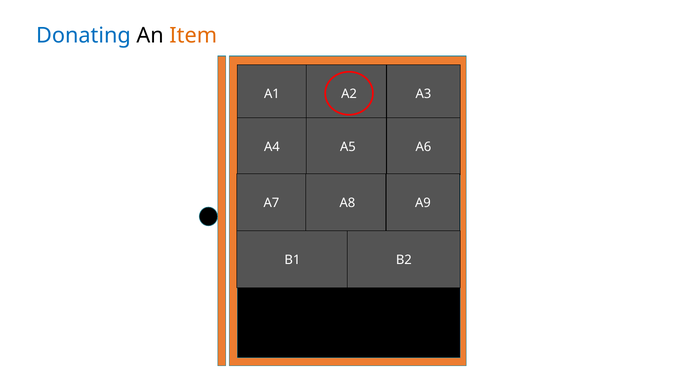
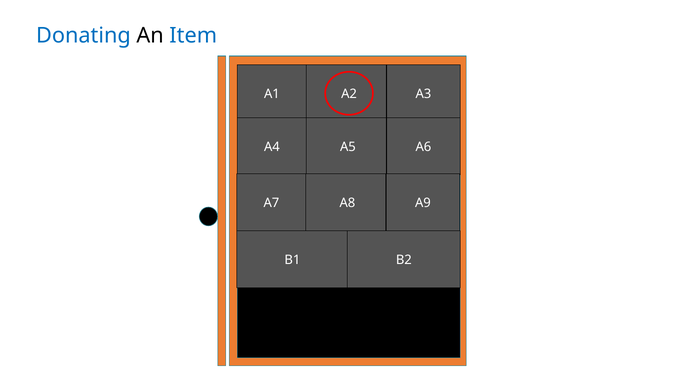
Item colour: orange -> blue (193, 35)
